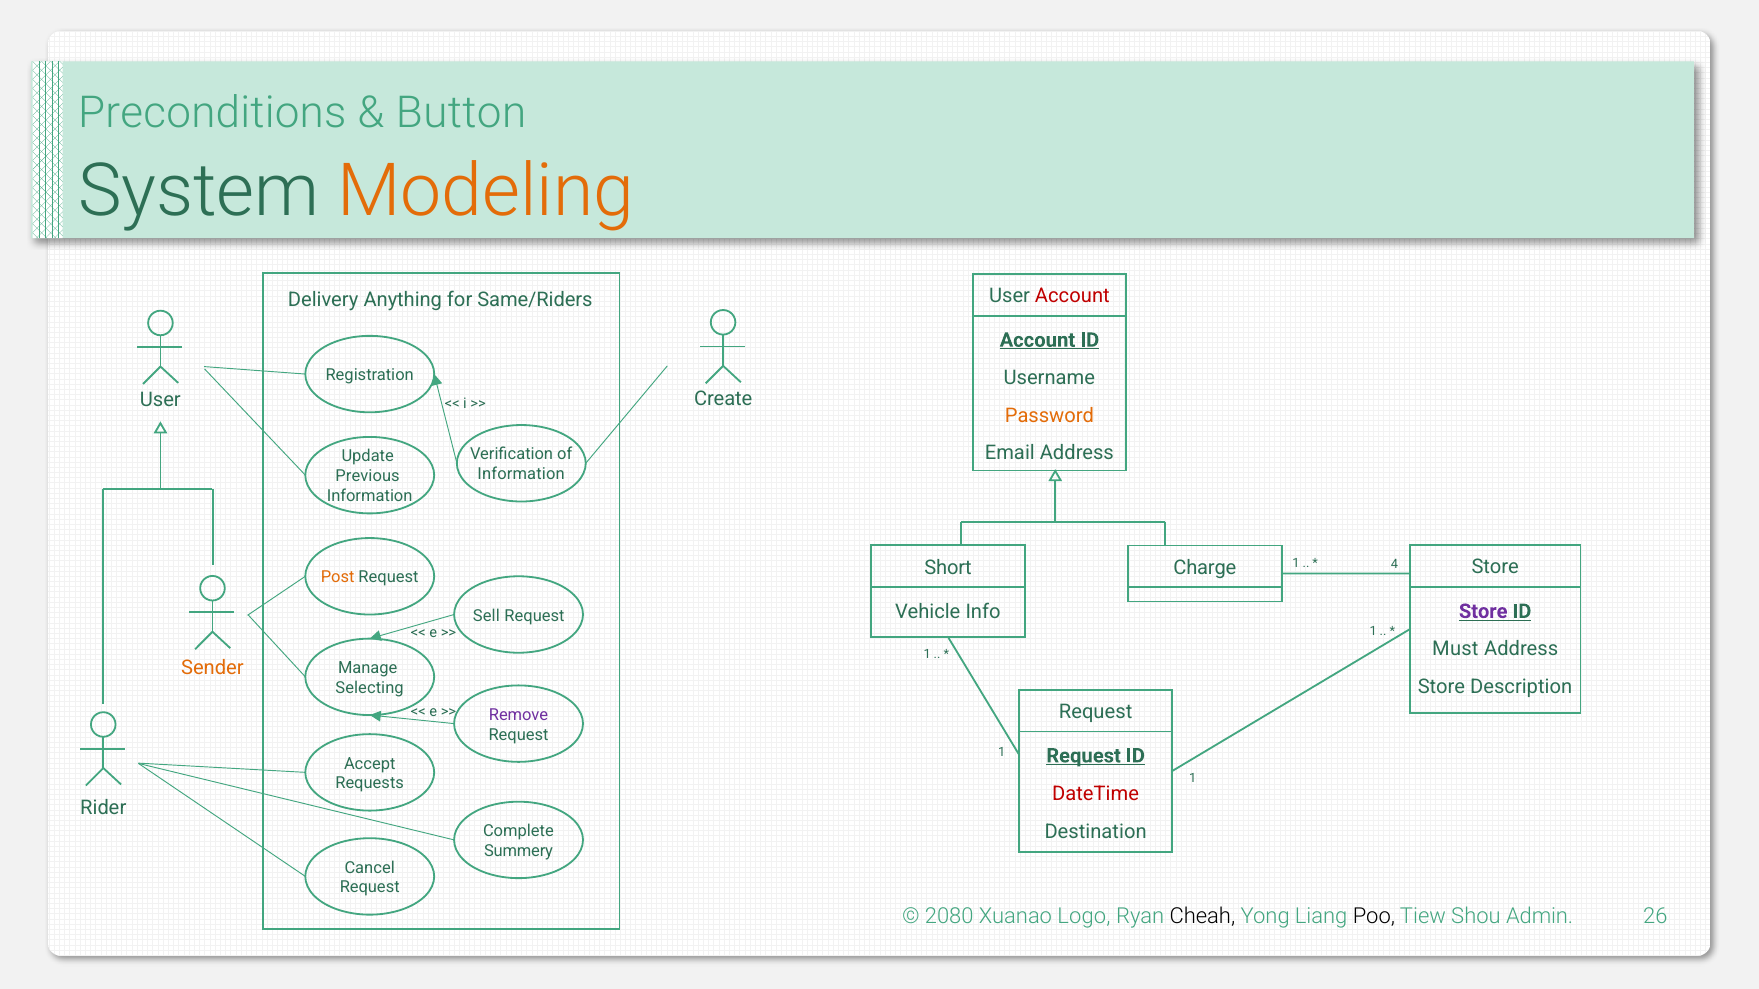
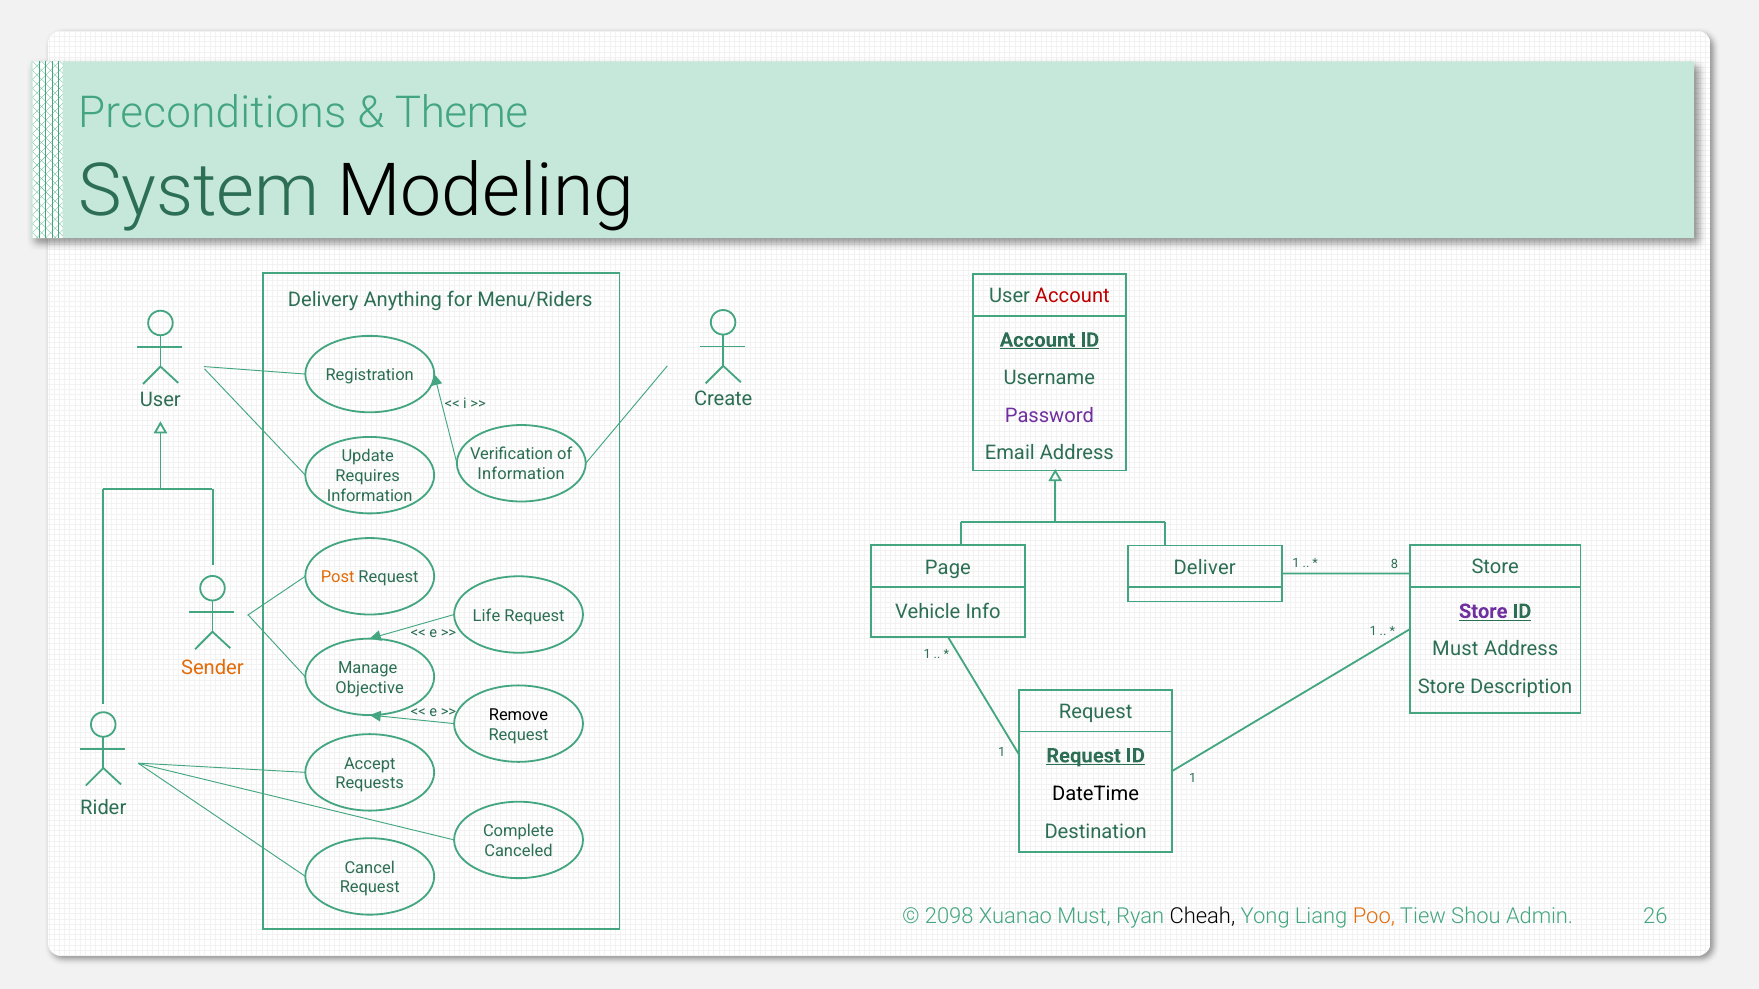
Button: Button -> Theme (462, 113)
Modeling colour: orange -> black (486, 192)
Same/Riders: Same/Riders -> Menu/Riders (535, 300)
Password colour: orange -> purple (1049, 416)
Previous: Previous -> Requires (368, 476)
4: 4 -> 8 (1394, 564)
Short: Short -> Page (948, 568)
Charge: Charge -> Deliver (1205, 568)
Sell: Sell -> Life (486, 616)
Selecting: Selecting -> Objective (370, 688)
Remove colour: purple -> black (519, 715)
DateTime colour: red -> black (1096, 794)
Summery: Summery -> Canceled (518, 851)
2080: 2080 -> 2098 (949, 916)
Xuanao Logo: Logo -> Must (1084, 916)
Poo colour: black -> orange (1374, 916)
